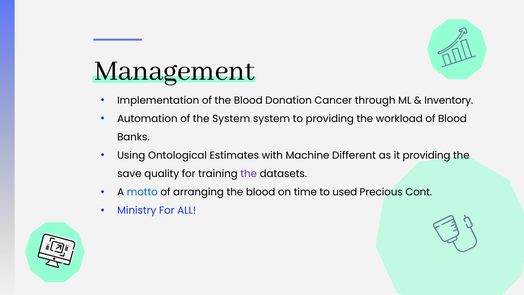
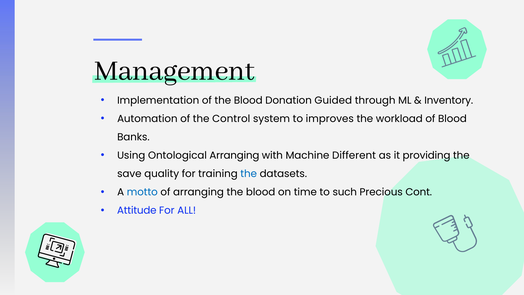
Cancer: Cancer -> Guided (333, 100)
the System: System -> Control (231, 119)
to providing: providing -> improves (330, 119)
Ontological Estimates: Estimates -> Arranging (234, 155)
the colour: purple -> blue (249, 174)
used: used -> such (345, 192)
Ministry: Ministry -> Attitude (137, 210)
